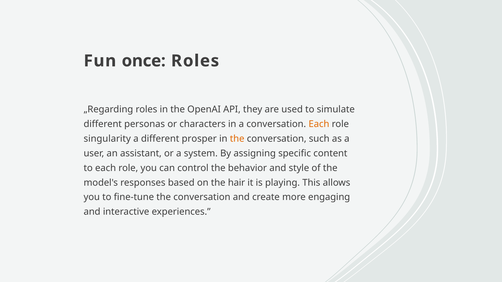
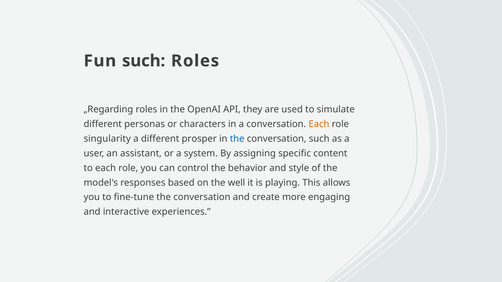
Fun once: once -> such (144, 61)
the colour: orange -> blue (237, 139)
hair: hair -> well (237, 183)
